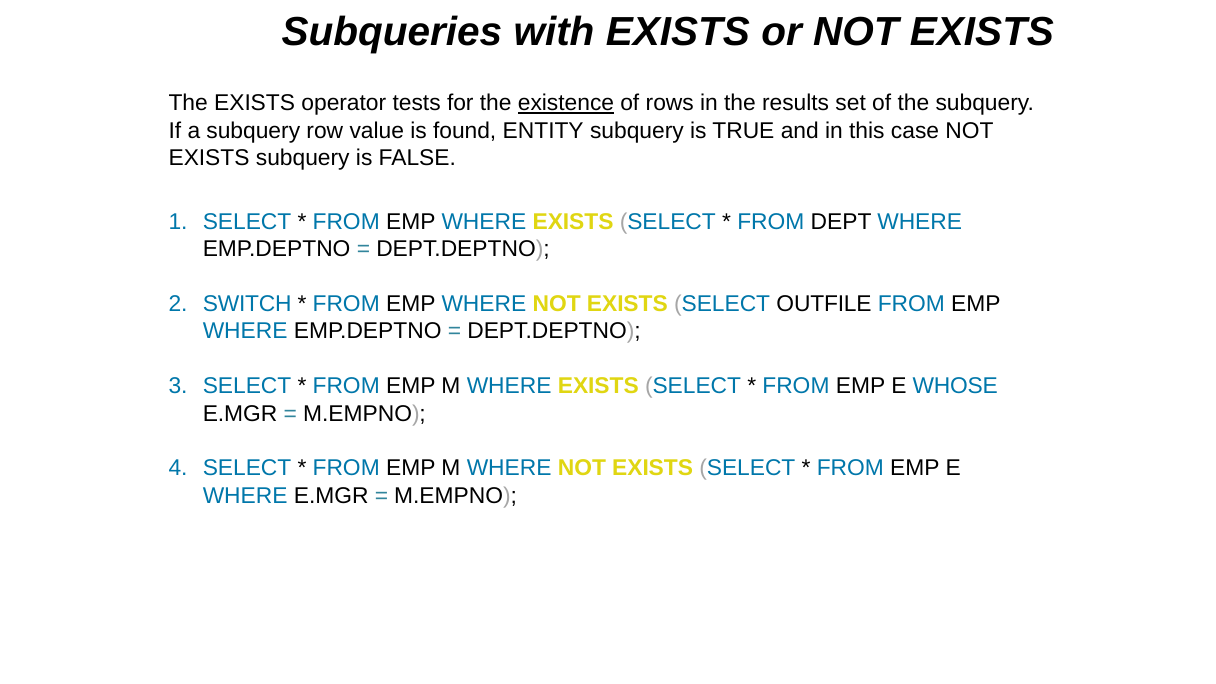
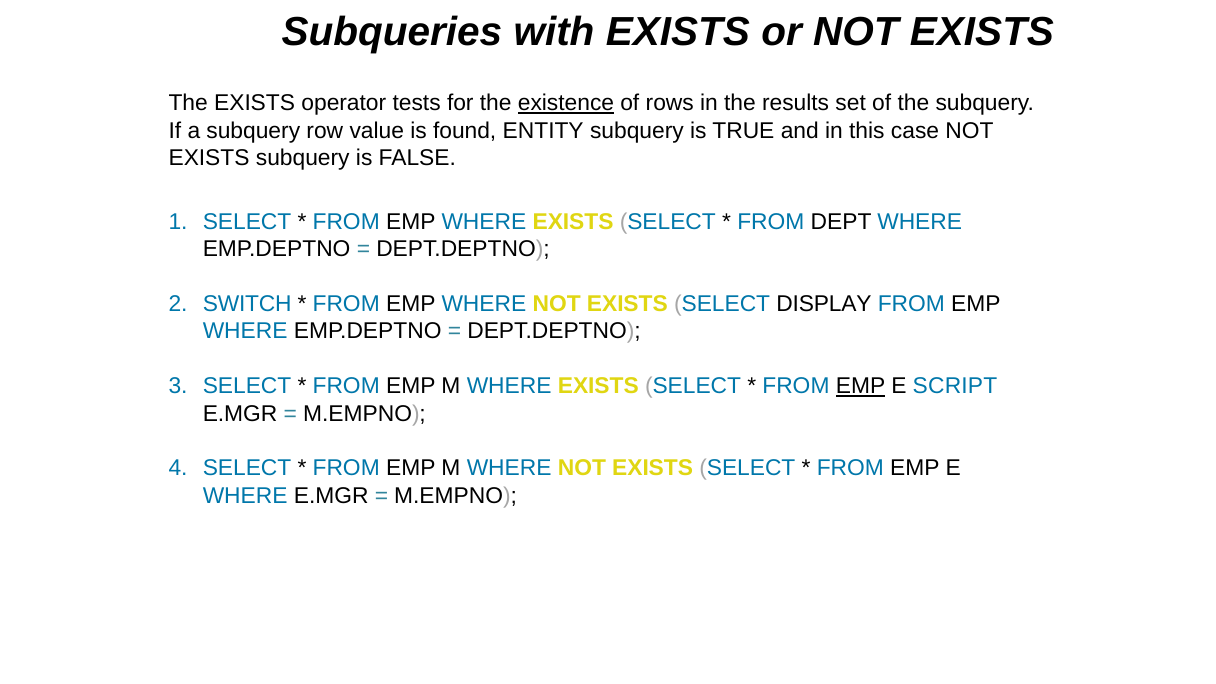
OUTFILE: OUTFILE -> DISPLAY (824, 304)
EMP underline: none -> present (861, 386)
WHOSE: WHOSE -> SCRIPT (955, 386)
